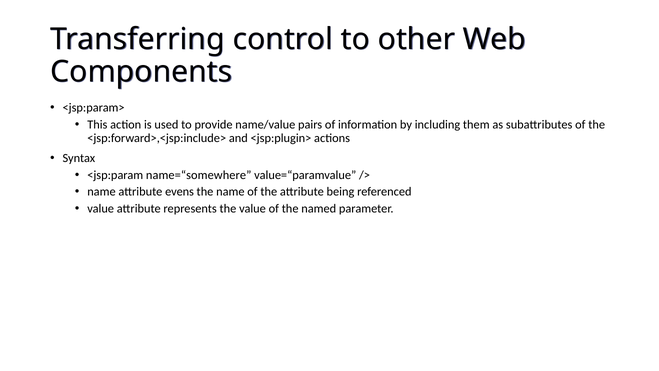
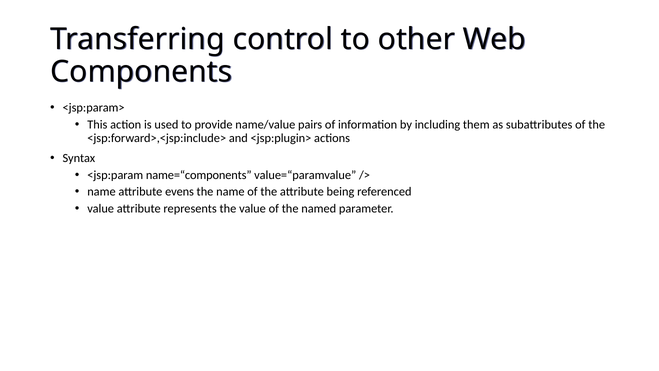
name=“somewhere: name=“somewhere -> name=“components (199, 175)
